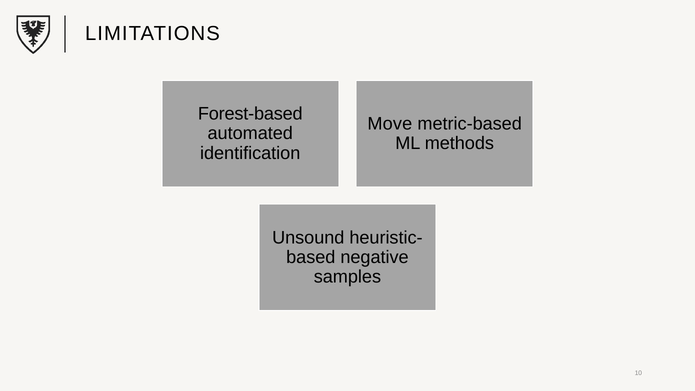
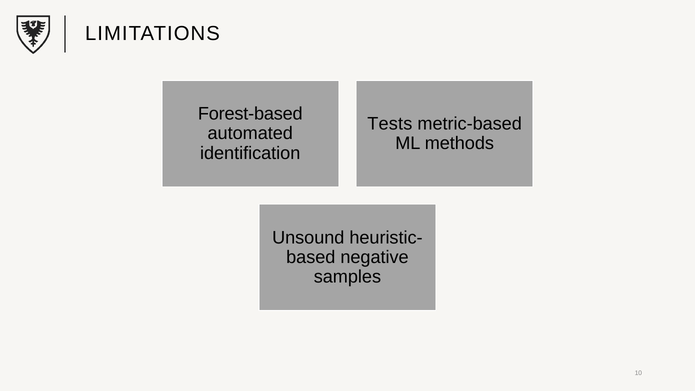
Move: Move -> Tests (390, 124)
